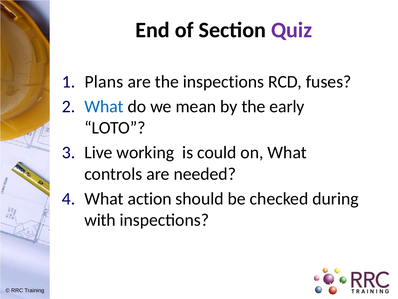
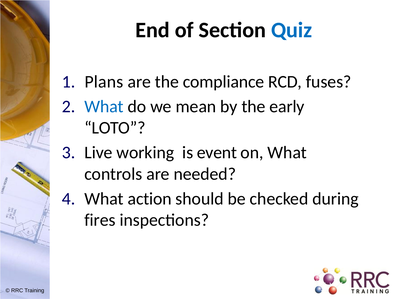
Quiz colour: purple -> blue (292, 30)
the inspections: inspections -> compliance (224, 82)
could: could -> event (217, 152)
with: with -> fires (100, 220)
